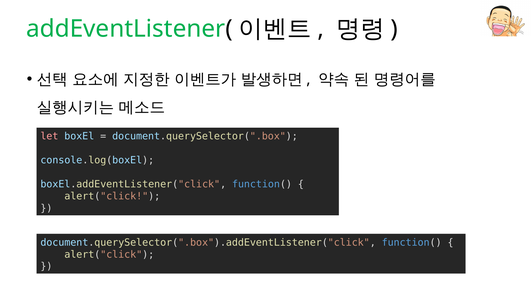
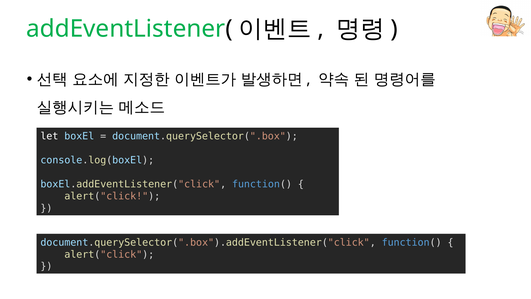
let colour: pink -> white (49, 136)
